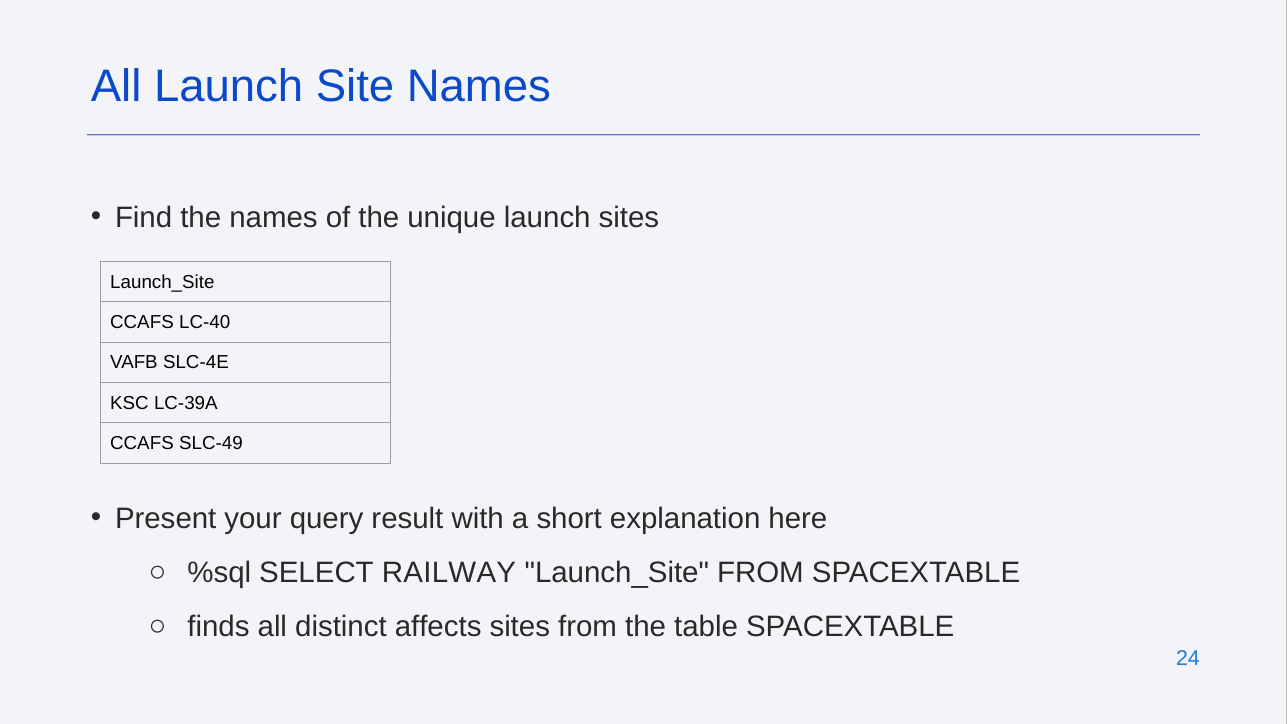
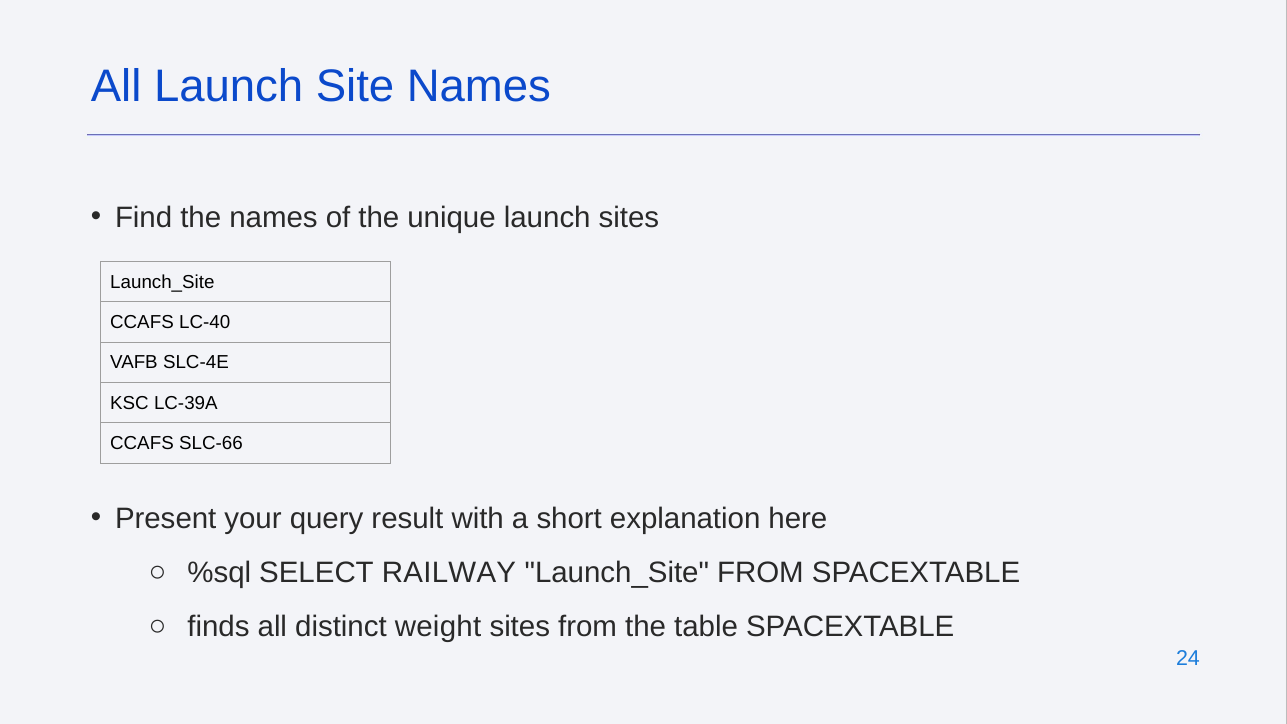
SLC-49: SLC-49 -> SLC-66 (211, 443)
affects: affects -> weight (438, 627)
